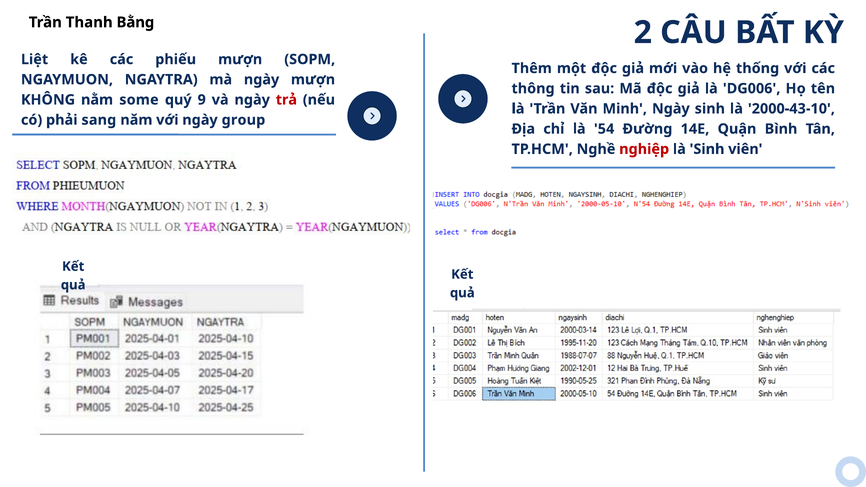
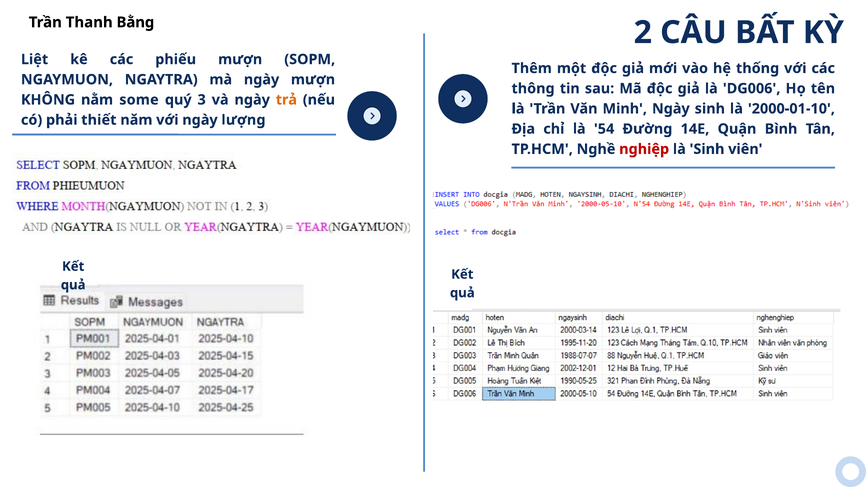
9: 9 -> 3 (202, 100)
trả colour: red -> orange (286, 100)
2000-43-10: 2000-43-10 -> 2000-01-10 (791, 109)
sang: sang -> thiết (99, 120)
group: group -> lượng (243, 120)
